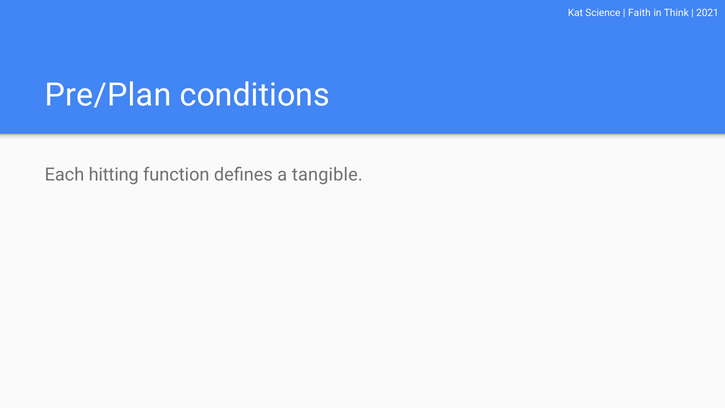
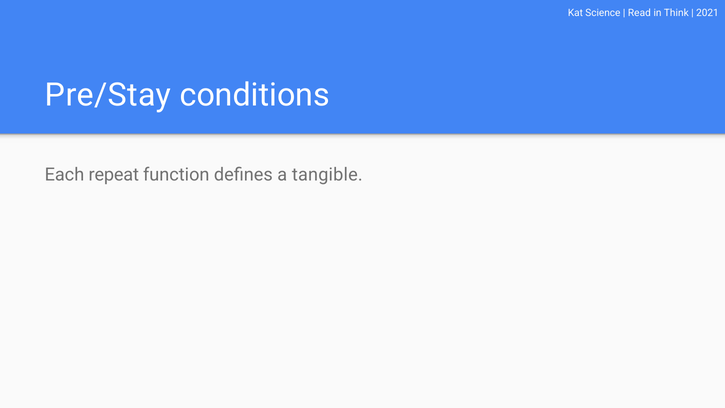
Faith: Faith -> Read (639, 13)
Pre/Plan: Pre/Plan -> Pre/Stay (108, 95)
hitting: hitting -> repeat (114, 175)
